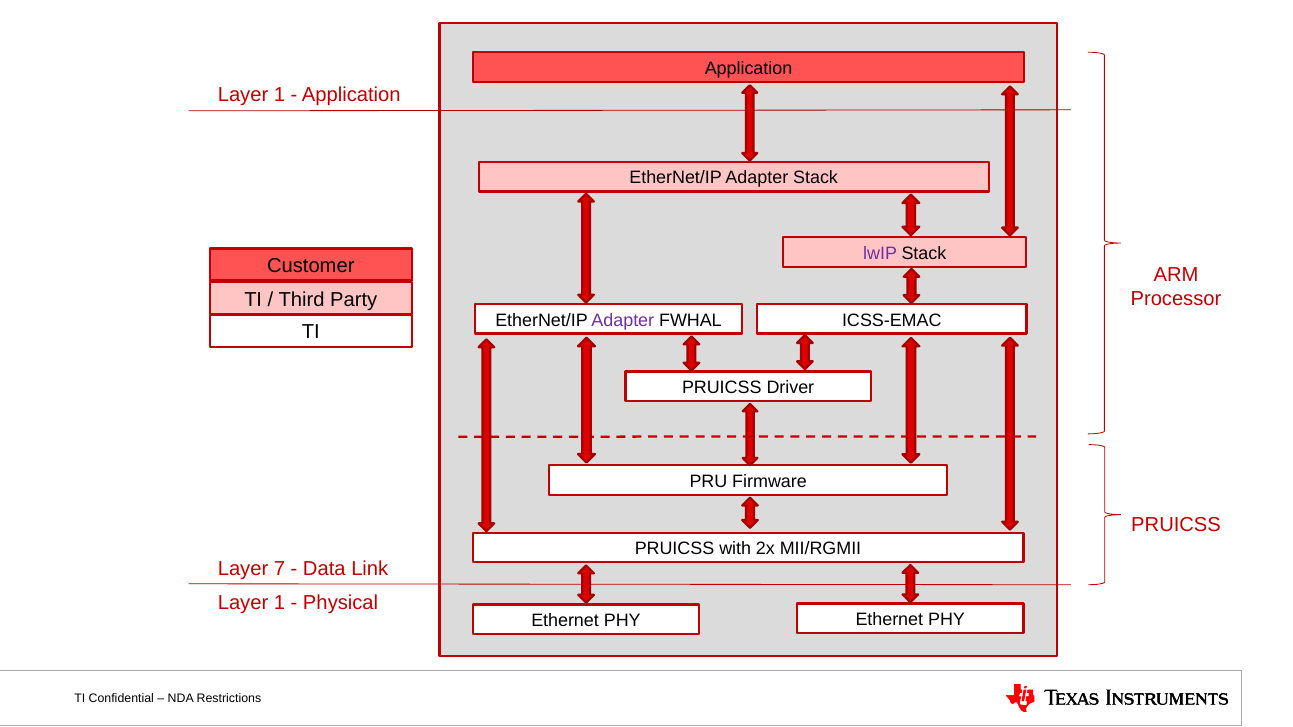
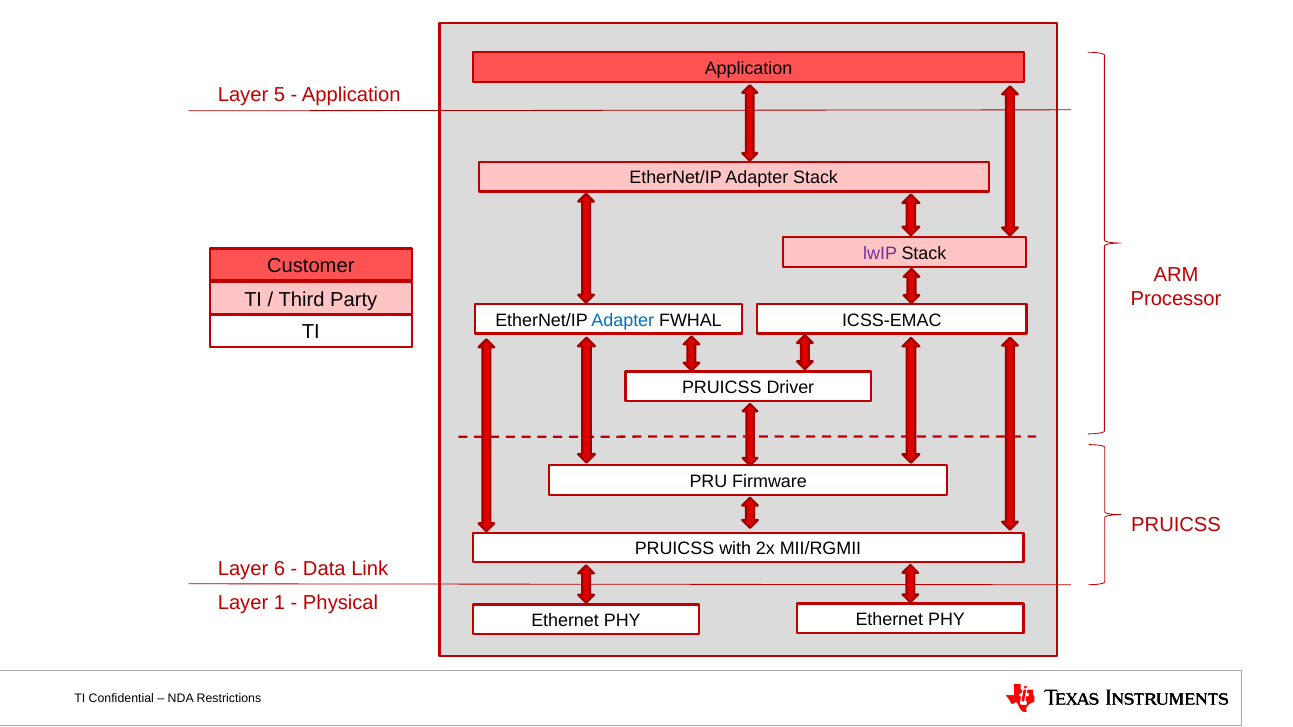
1: 1 -> 5 (279, 95)
Adapter colour: purple -> blue (623, 320)
7: 7 -> 6 (279, 569)
